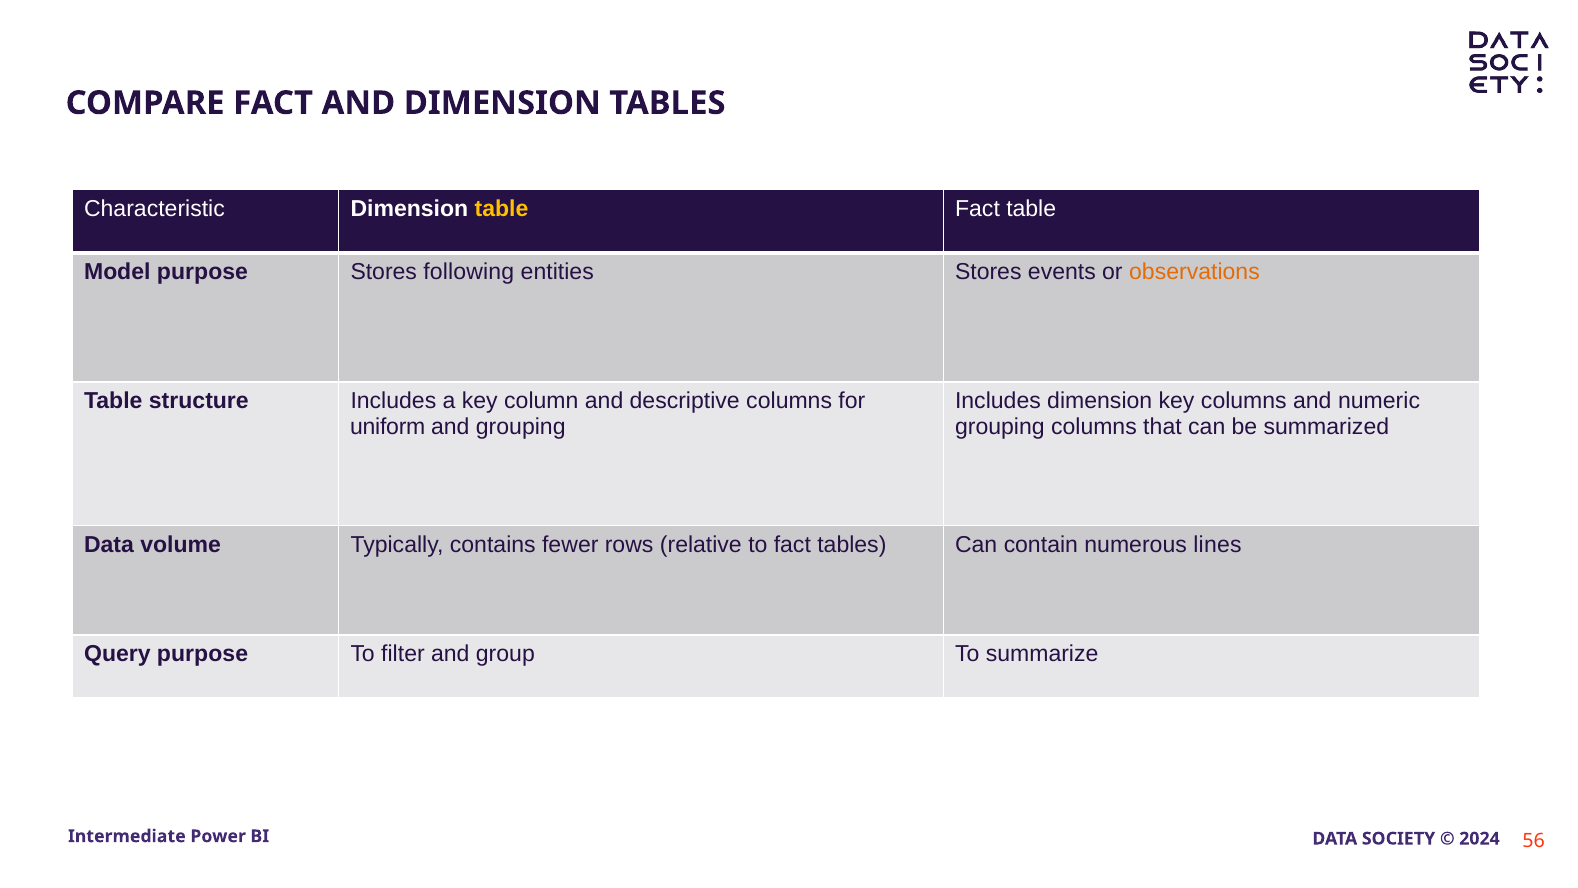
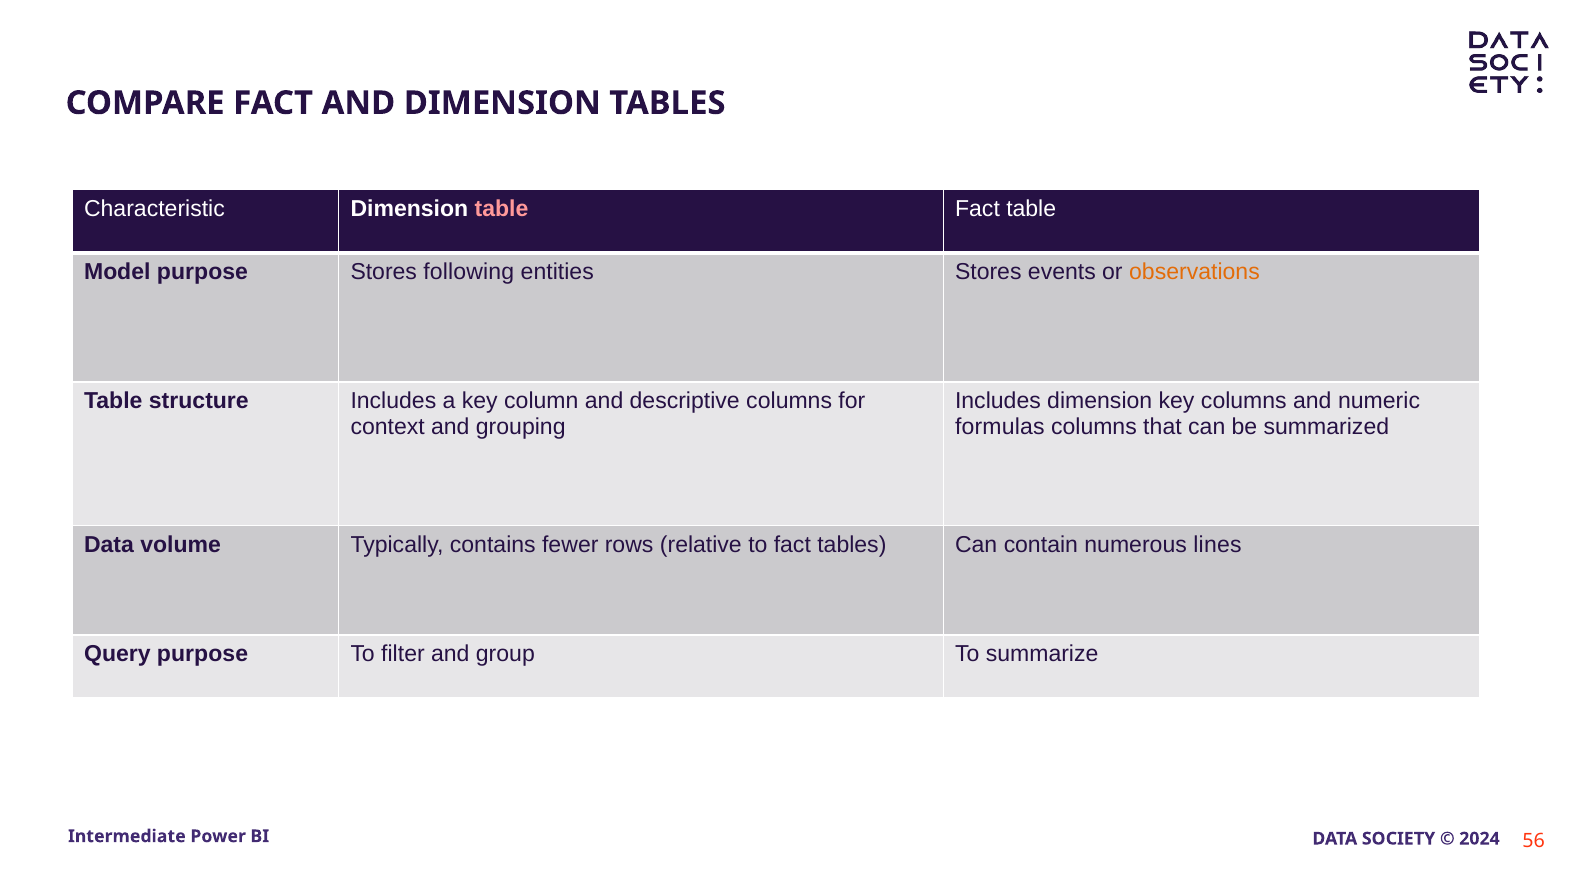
table colour: yellow -> pink (502, 209)
uniform: uniform -> context (388, 427)
grouping: grouping -> formulas (1000, 427)
